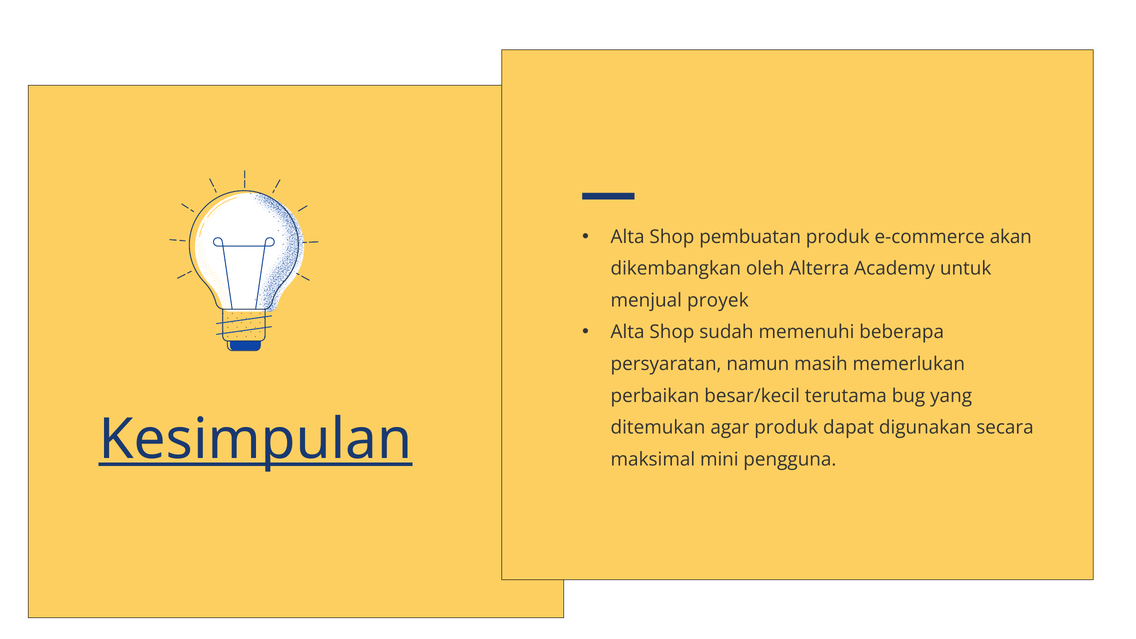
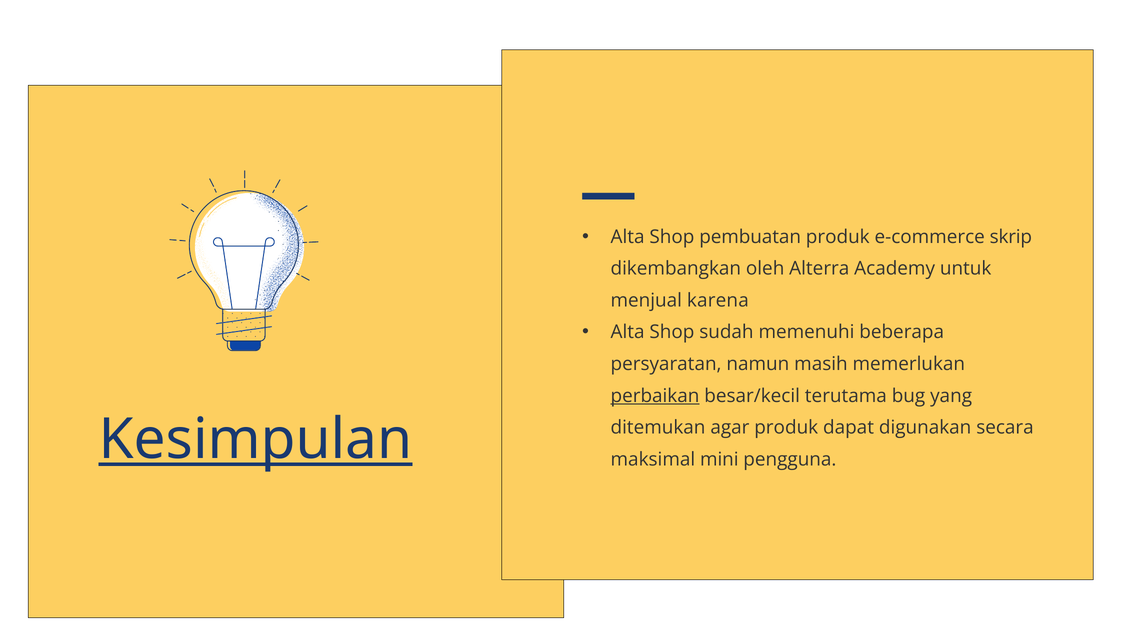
akan: akan -> skrip (1011, 237)
proyek: proyek -> karena (718, 300)
perbaikan underline: none -> present (655, 396)
